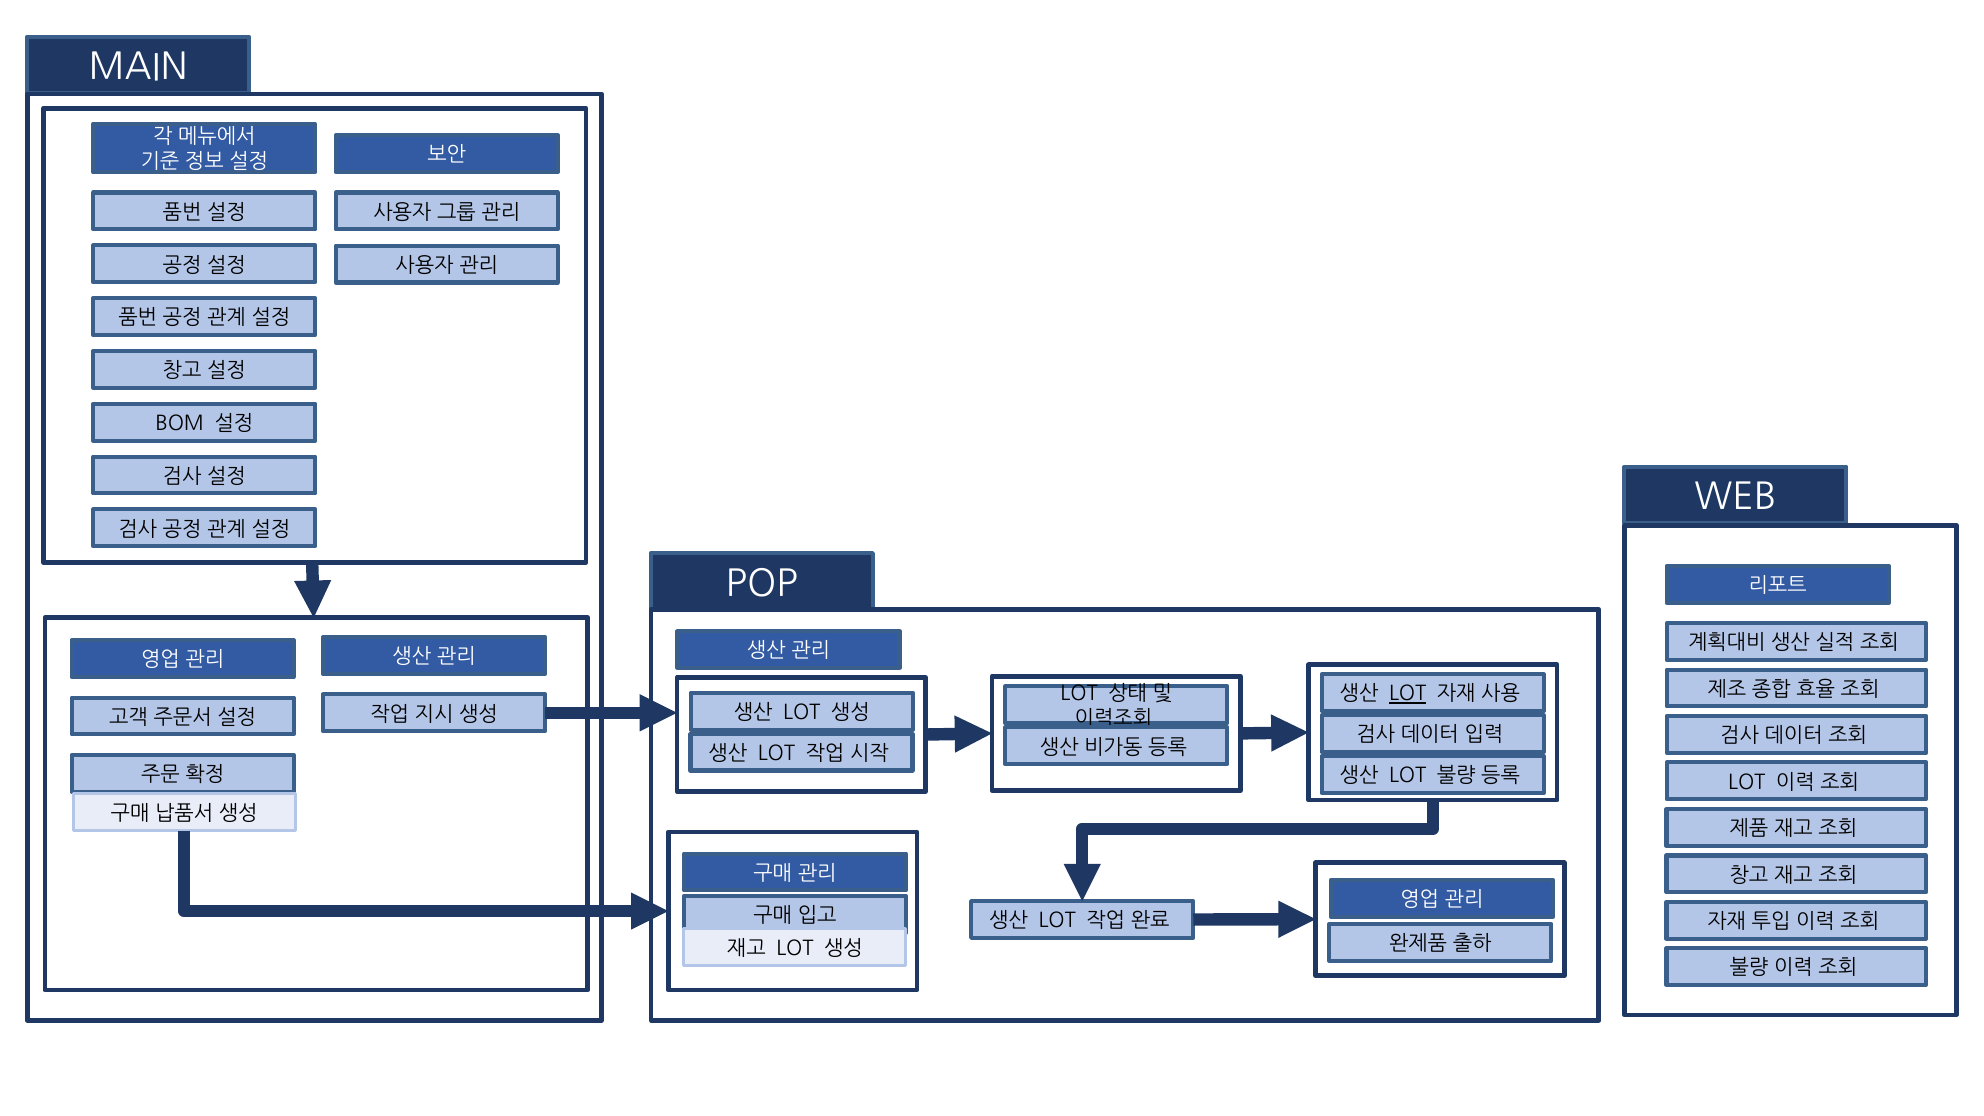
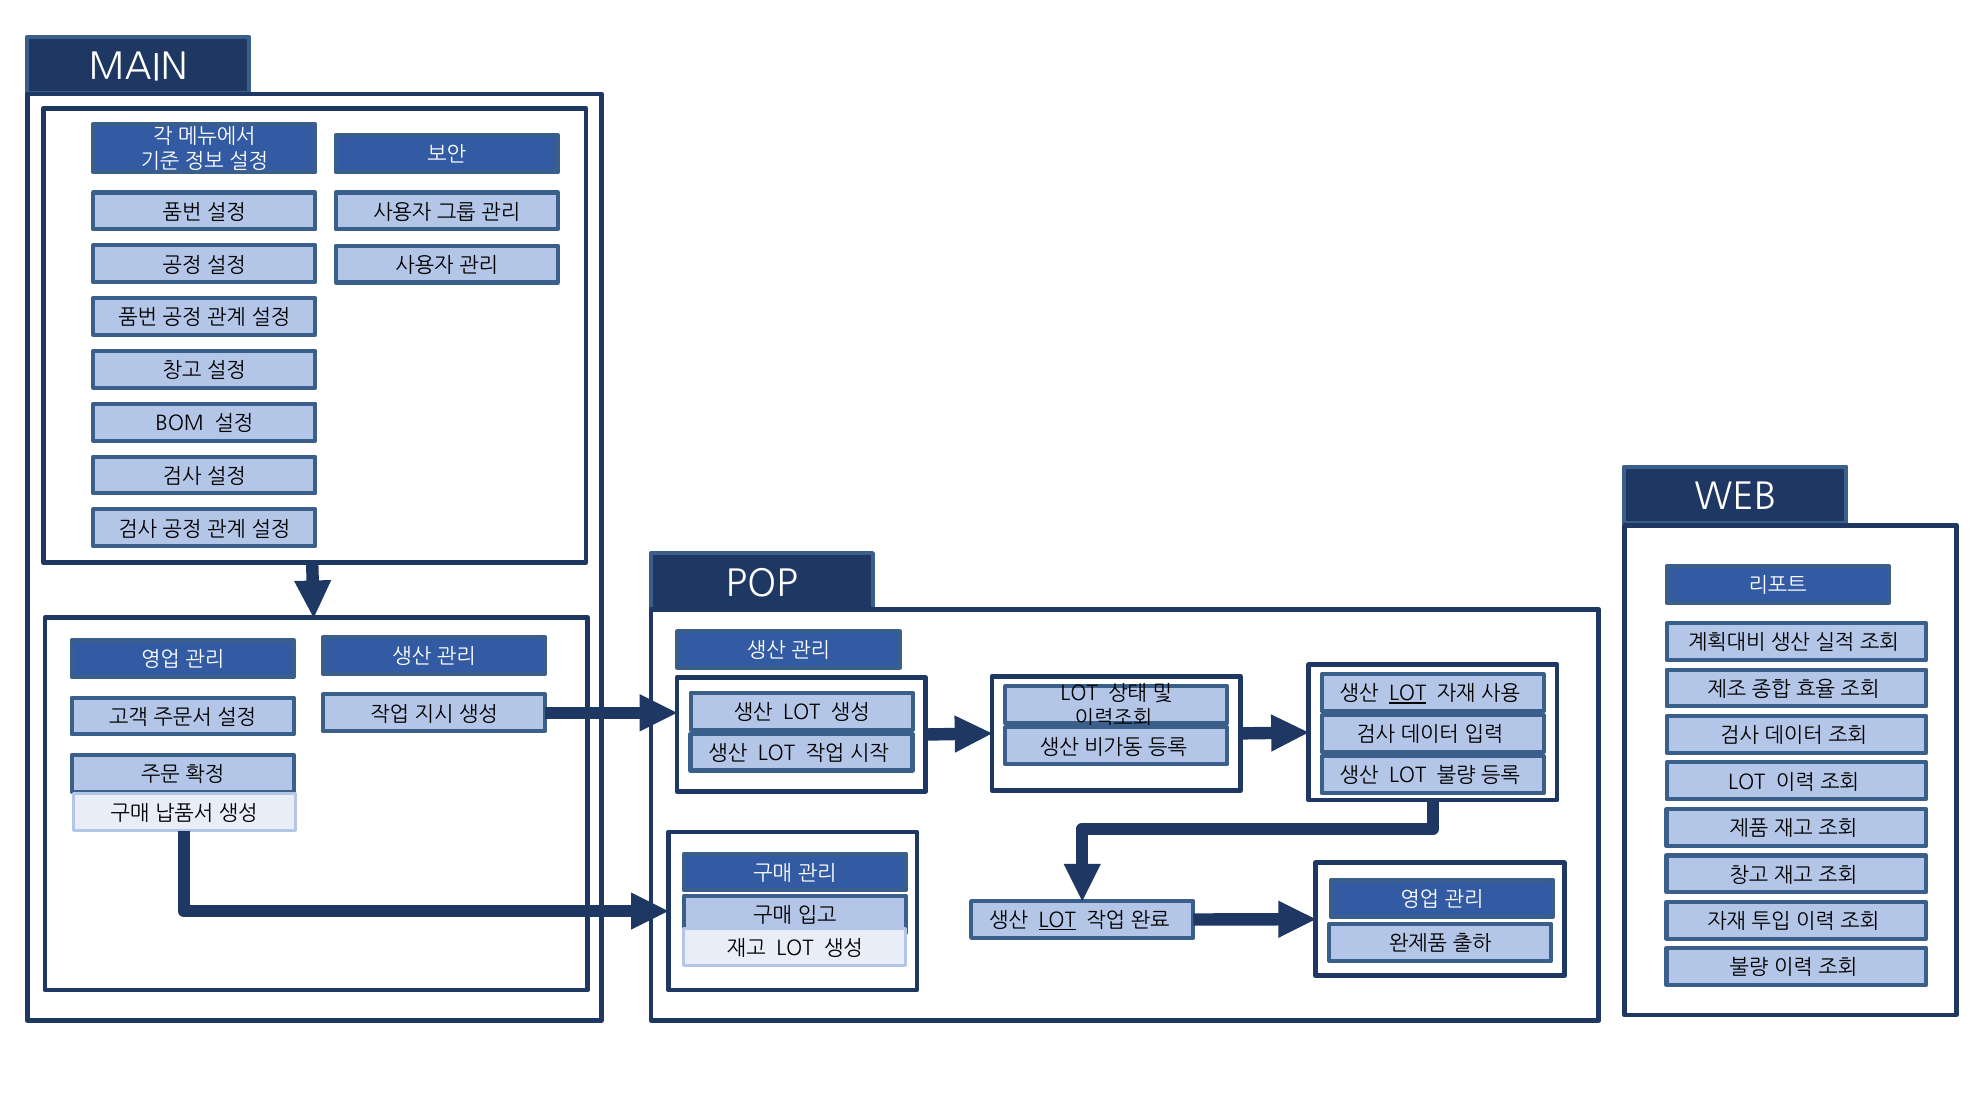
LOT underline: none -> present (1057, 921)
